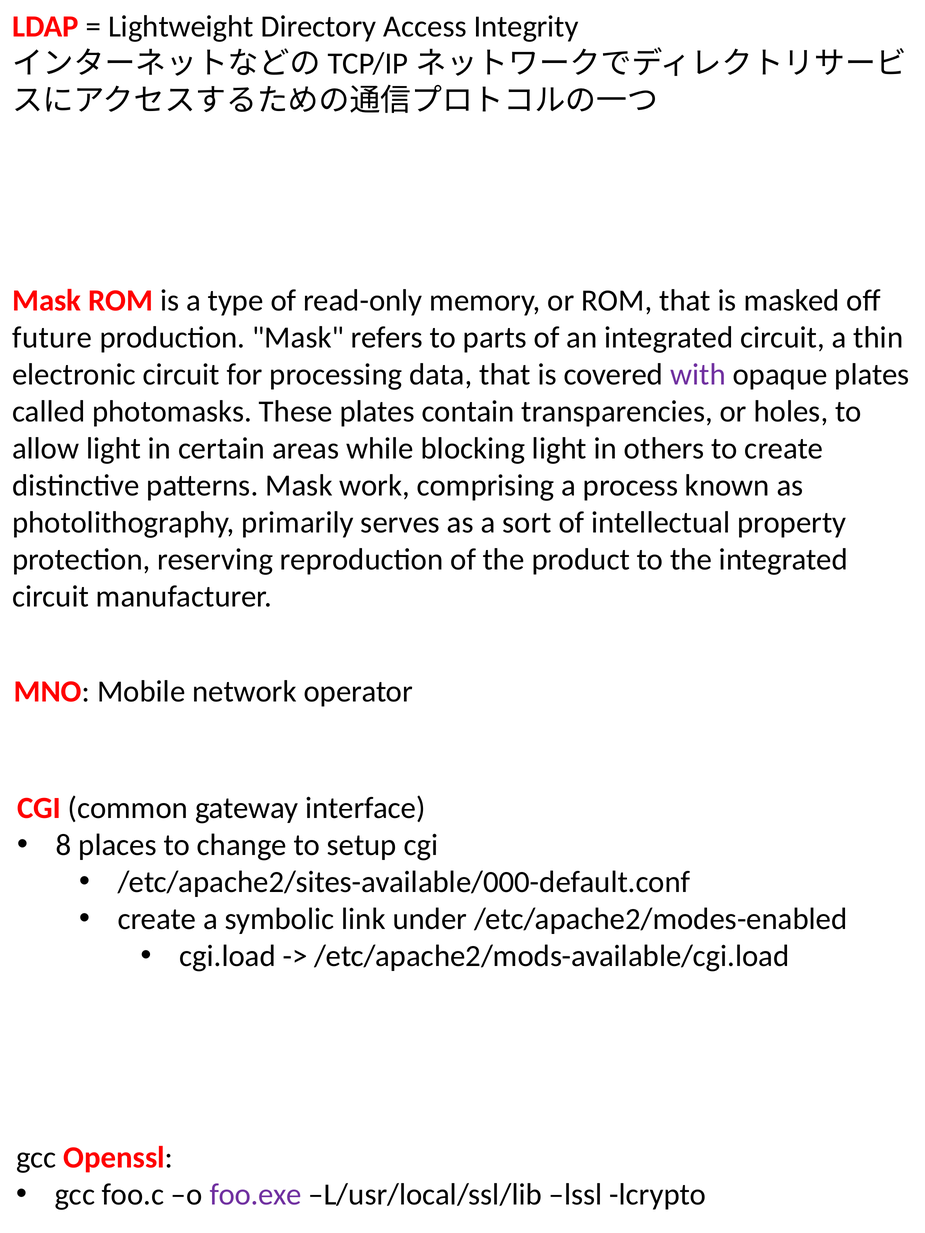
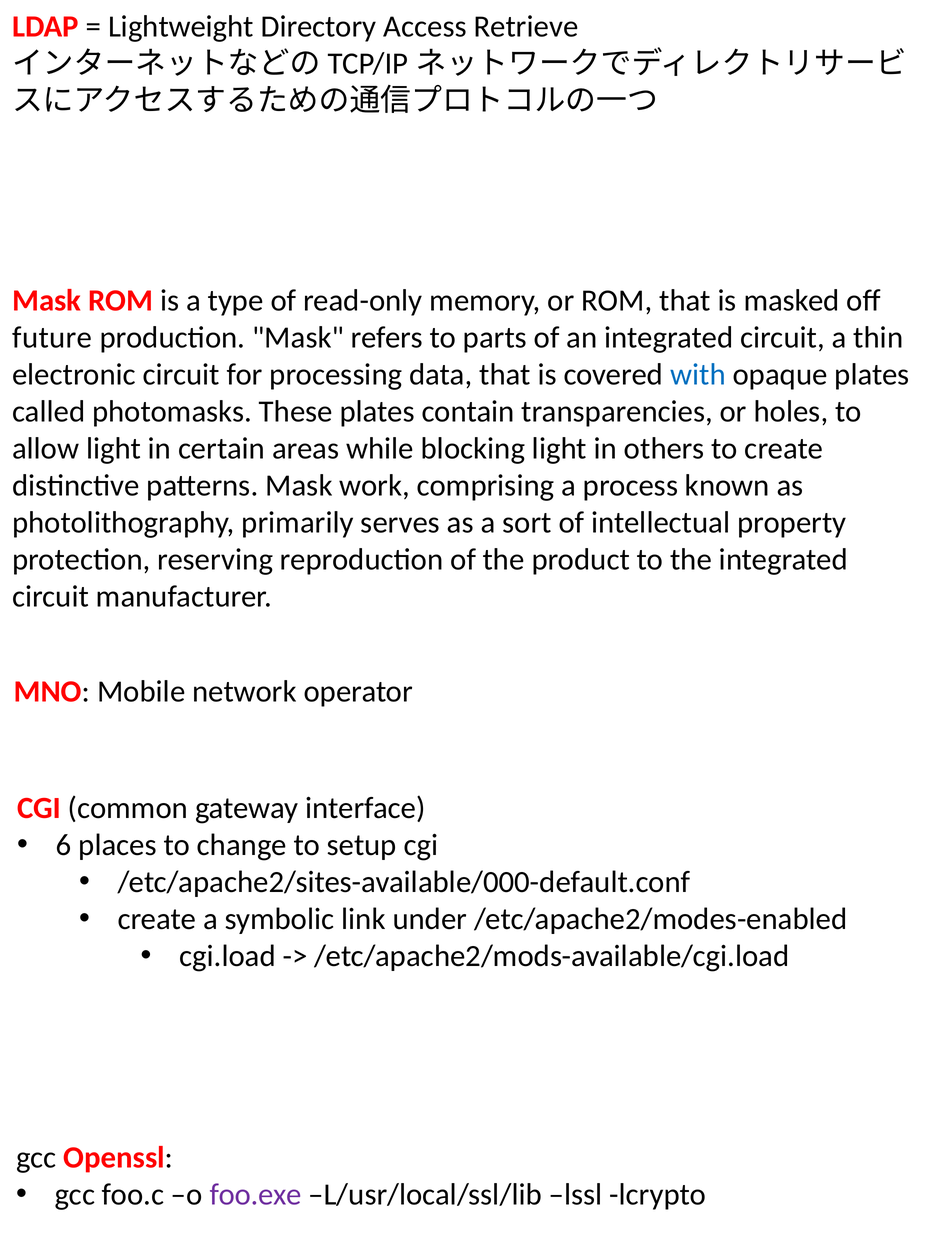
Integrity: Integrity -> Retrieve (526, 27)
with colour: purple -> blue (698, 375)
8: 8 -> 6 (64, 845)
